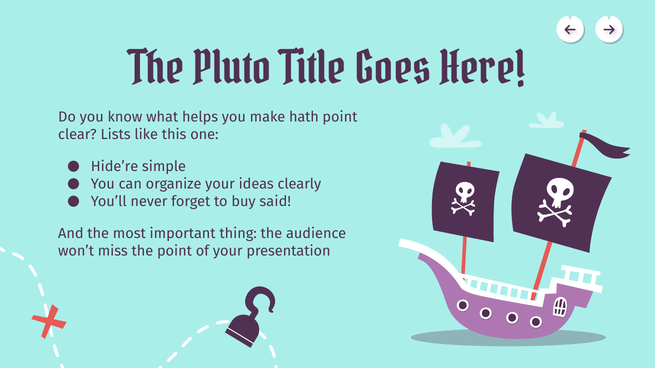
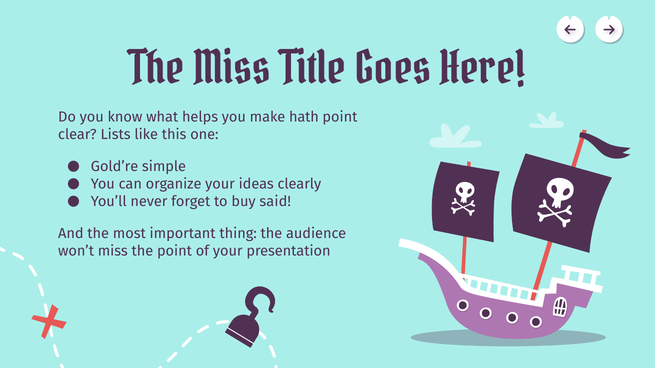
The Pluto: Pluto -> Miss (232, 69)
Hide’re: Hide’re -> Gold’re (115, 167)
